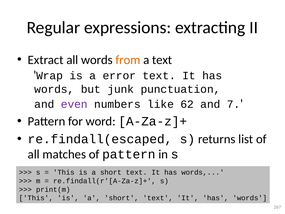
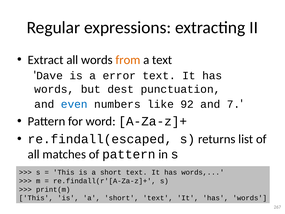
Wrap: Wrap -> Dave (50, 76)
junk: junk -> dest (121, 89)
even colour: purple -> blue (74, 104)
62: 62 -> 92 (187, 104)
